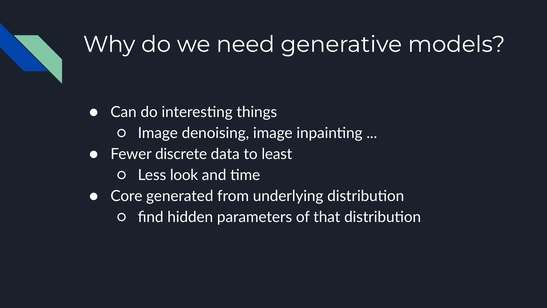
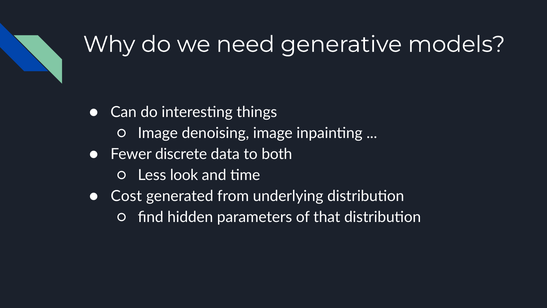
least: least -> both (277, 154)
Core: Core -> Cost (126, 196)
